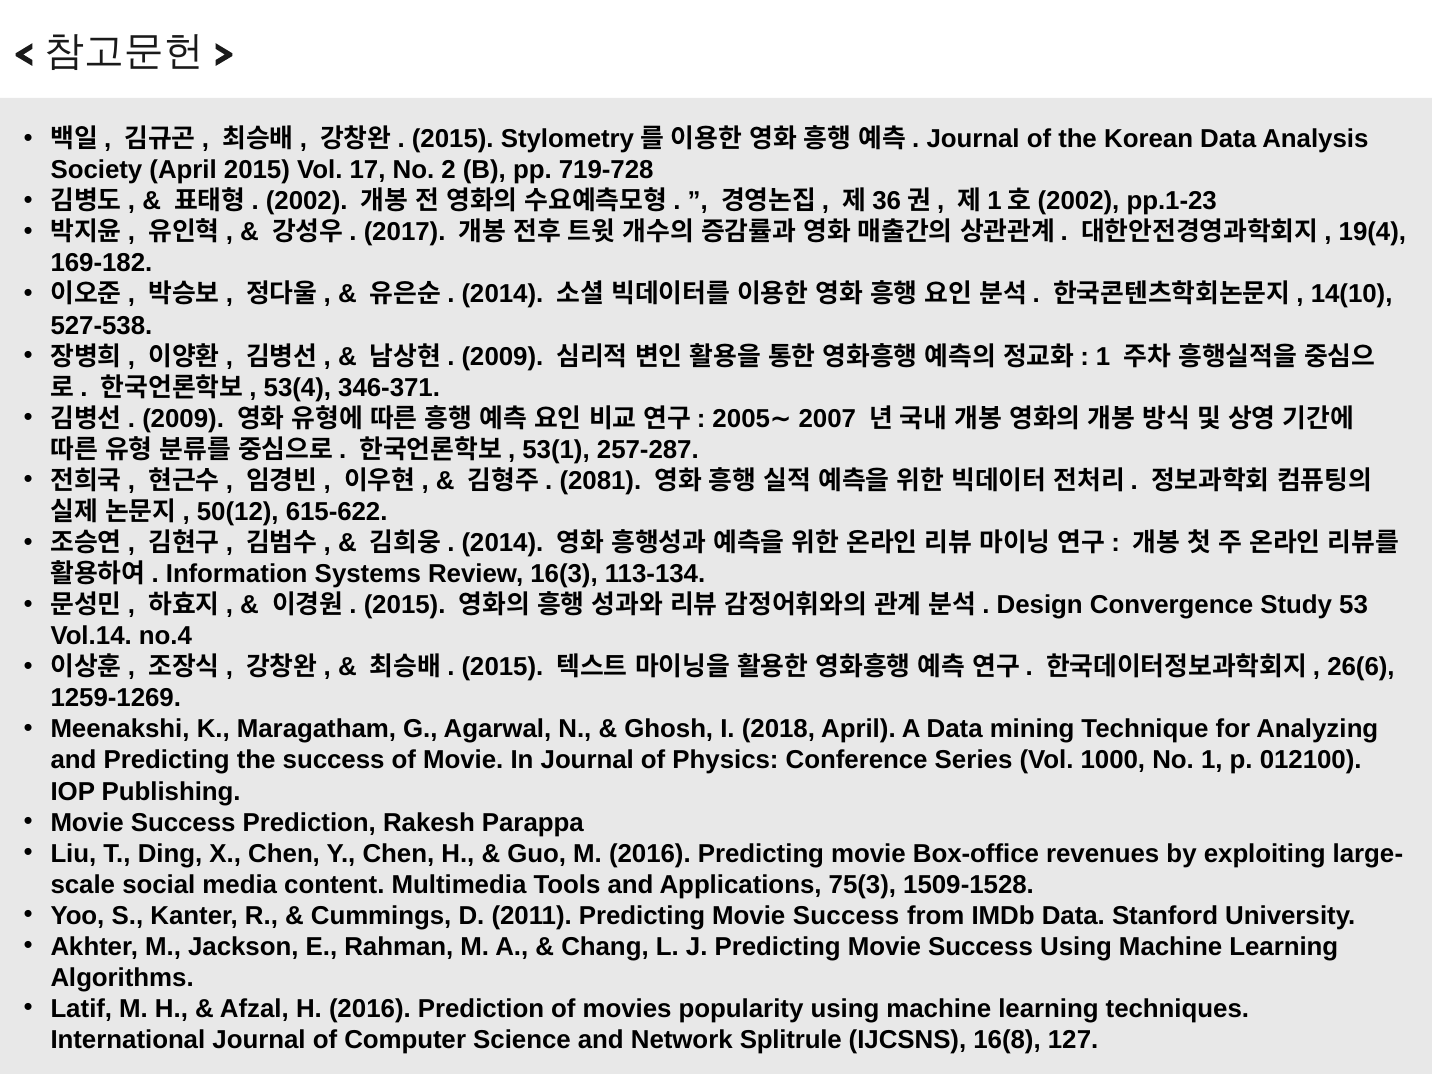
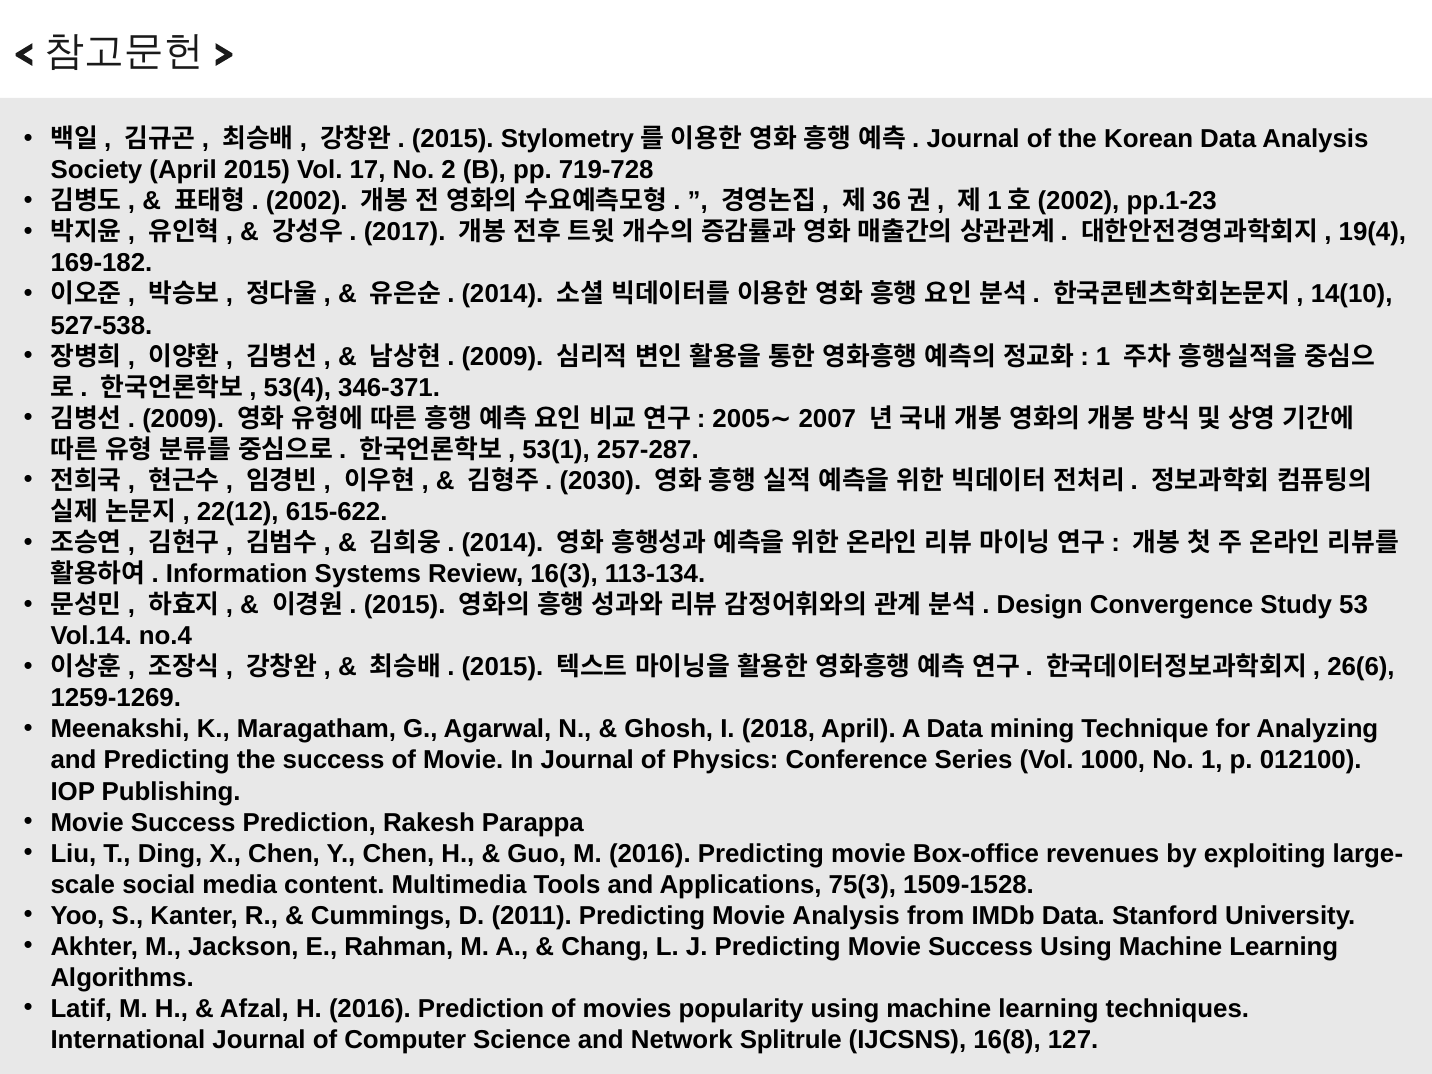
2081: 2081 -> 2030 (600, 481)
50(12: 50(12 -> 22(12 (238, 512)
2011 Predicting Movie Success: Success -> Analysis (846, 916)
